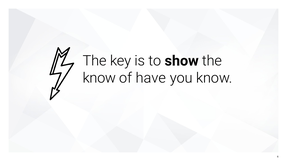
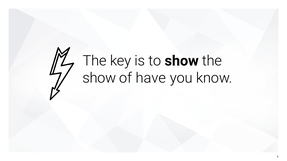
know: know -> show (99, 78)
